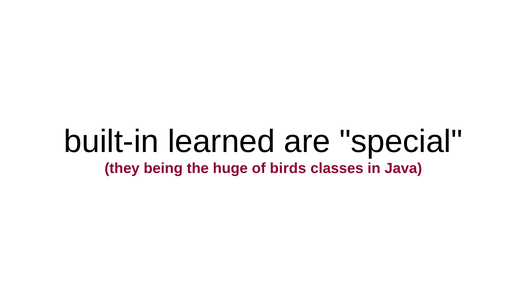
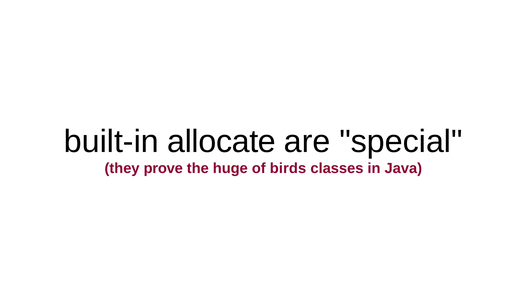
learned: learned -> allocate (222, 142)
being: being -> prove (163, 169)
